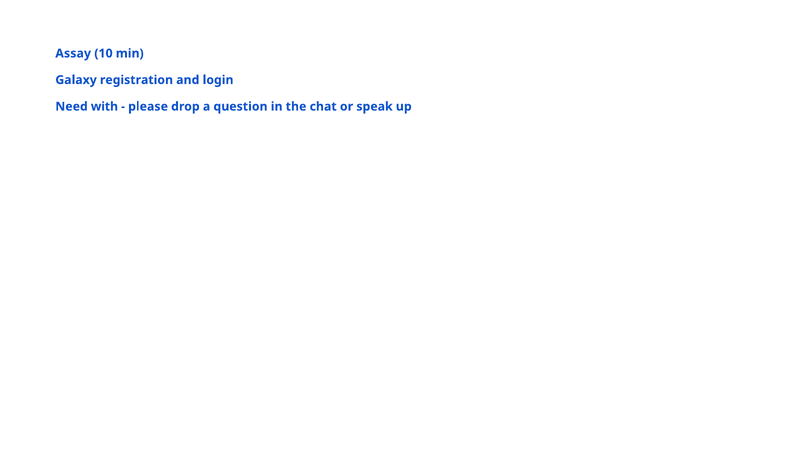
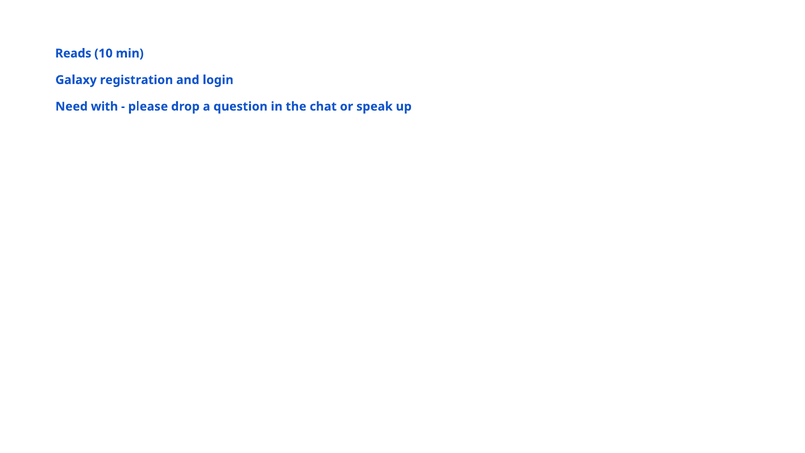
Assay: Assay -> Reads (73, 53)
